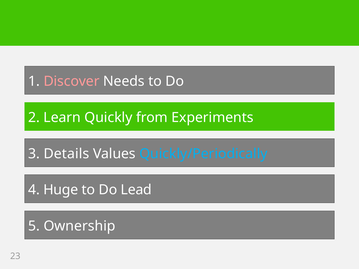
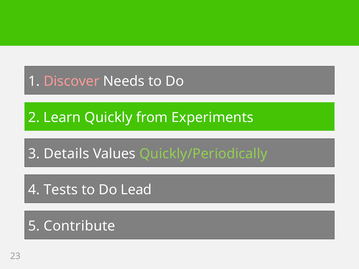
Quickly/Periodically colour: light blue -> light green (203, 154)
Huge: Huge -> Tests (61, 190)
Ownership: Ownership -> Contribute (79, 226)
